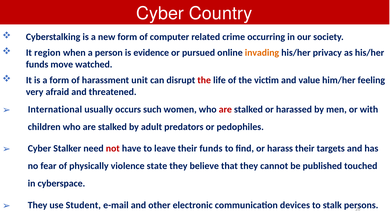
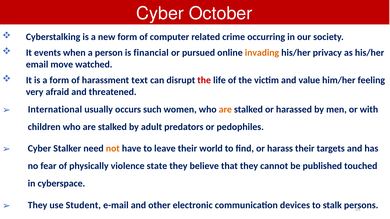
Country: Country -> October (221, 13)
region: region -> events (47, 53)
evidence: evidence -> financial (151, 53)
funds: funds -> email (37, 65)
unit: unit -> text (140, 80)
are colour: red -> orange (225, 110)
not colour: red -> orange (113, 149)
their funds: funds -> world (211, 149)
